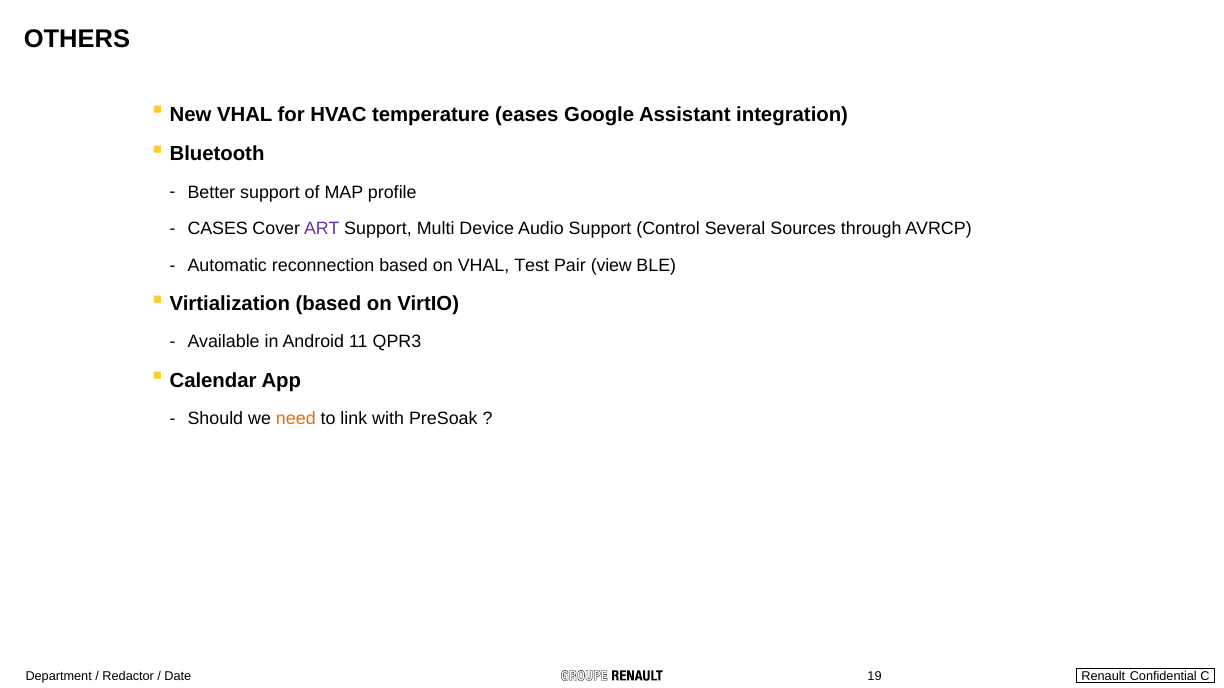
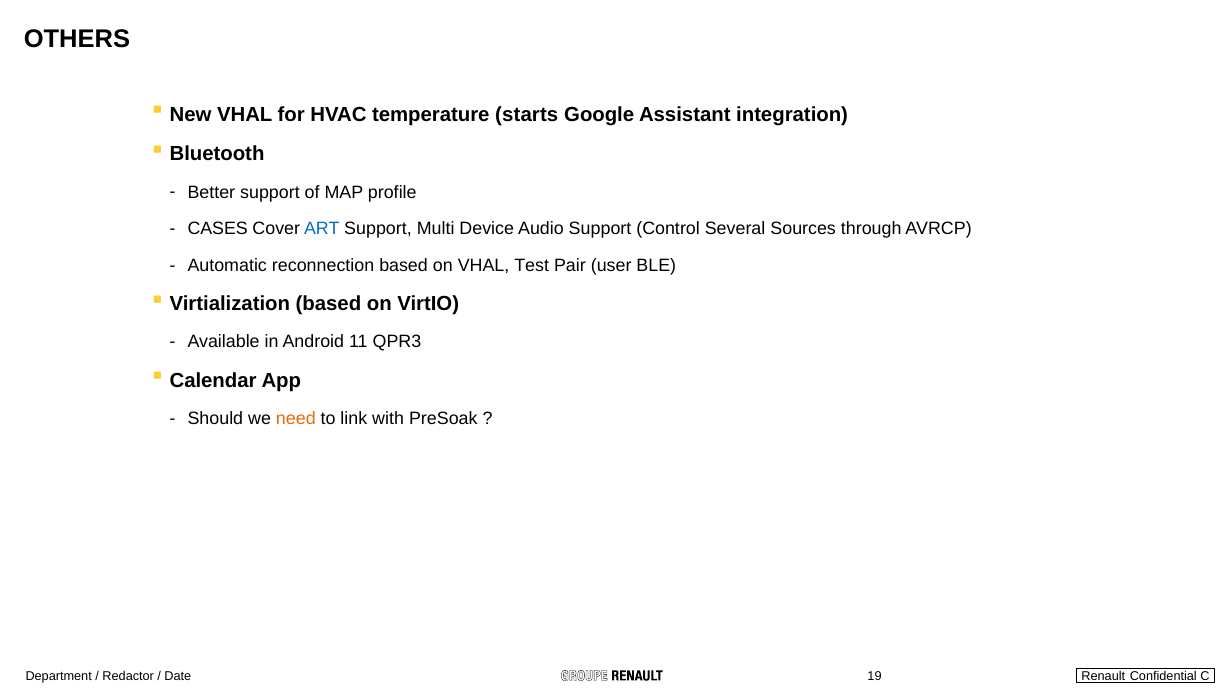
eases: eases -> starts (527, 114)
ART colour: purple -> blue (322, 229)
view: view -> user (611, 266)
